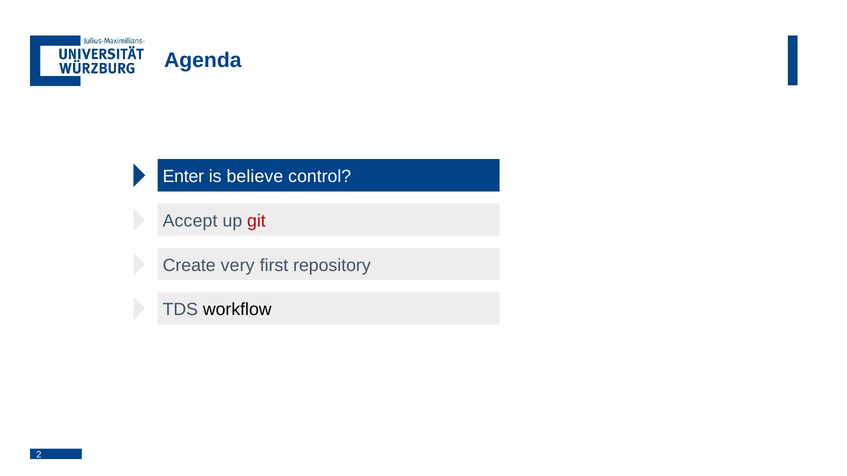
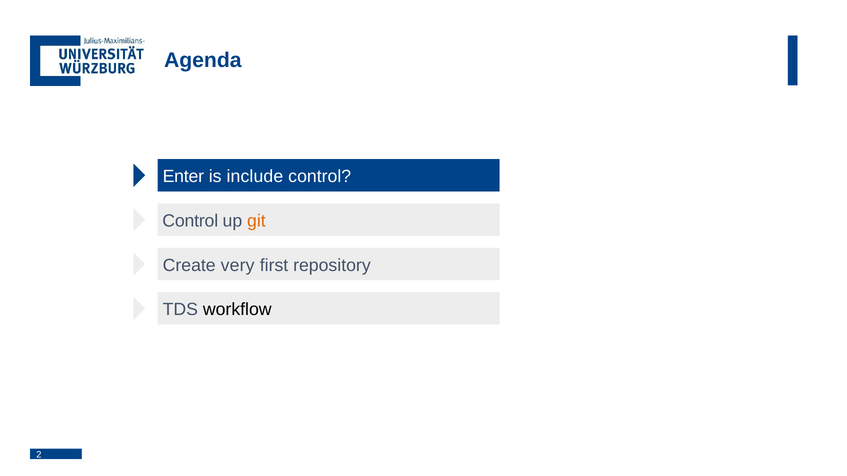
believe: believe -> include (255, 177)
Accept: Accept -> Control (190, 221)
git colour: red -> orange (256, 221)
